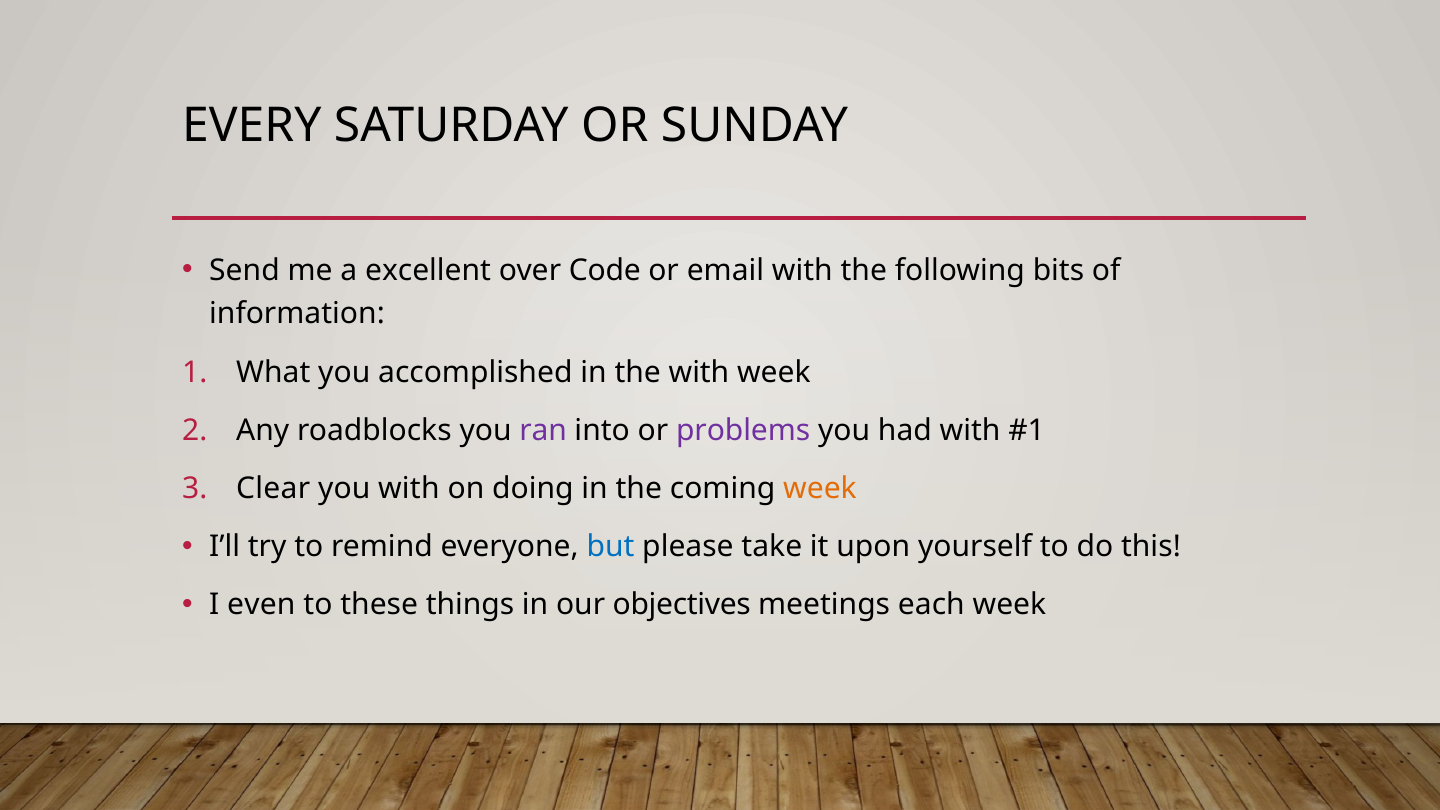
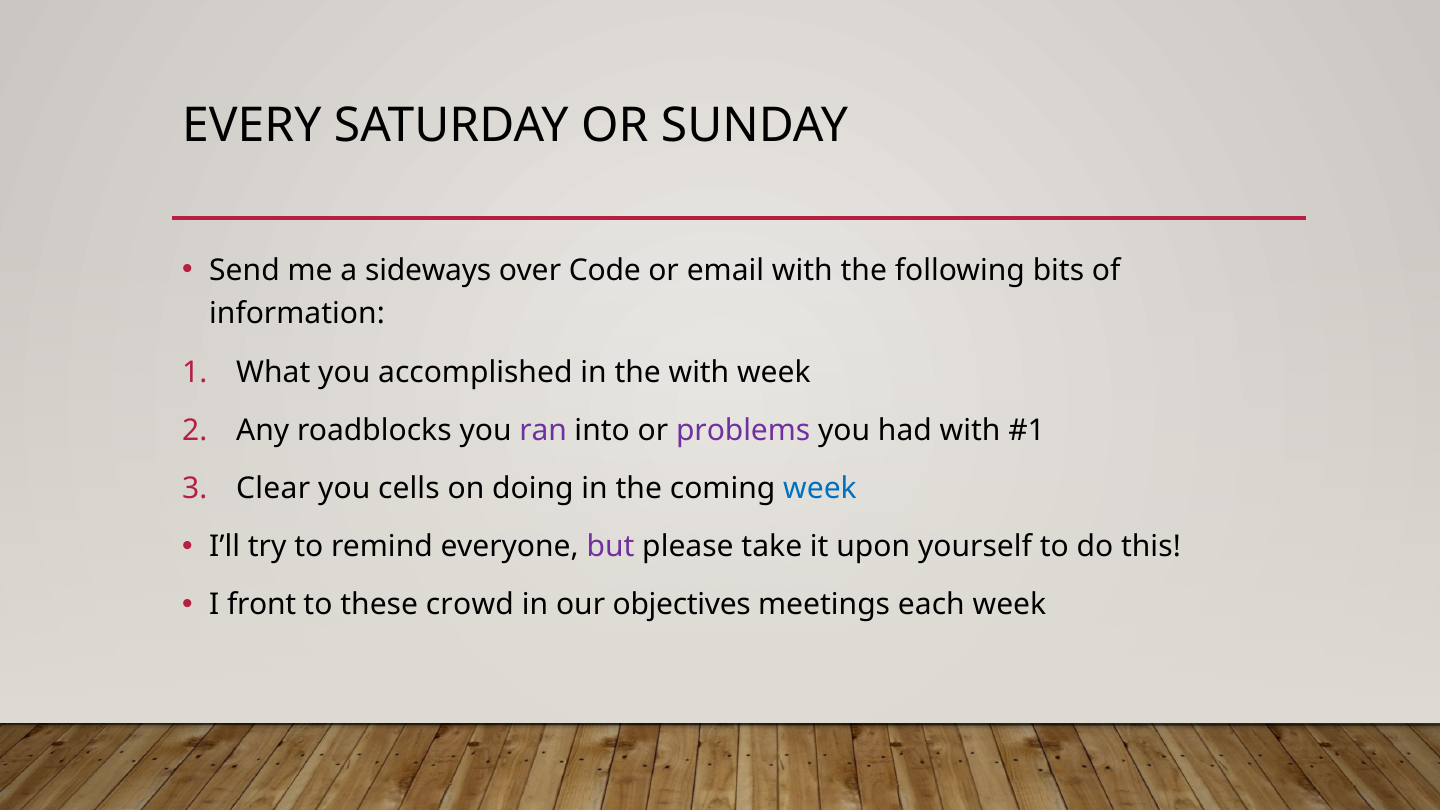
excellent: excellent -> sideways (428, 271)
you with: with -> cells (409, 489)
week colour: orange -> blue (820, 489)
but colour: blue -> purple (611, 547)
even: even -> front (262, 605)
things: things -> crowd (470, 605)
